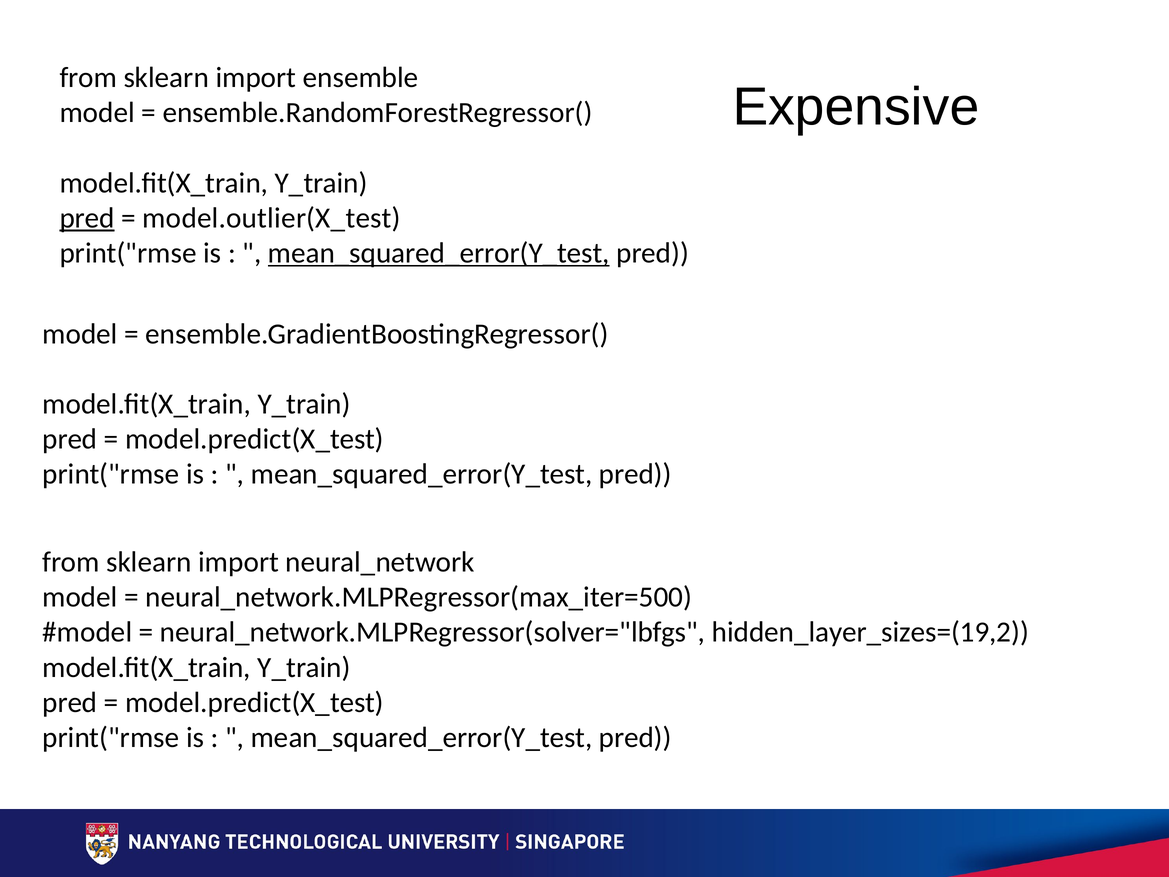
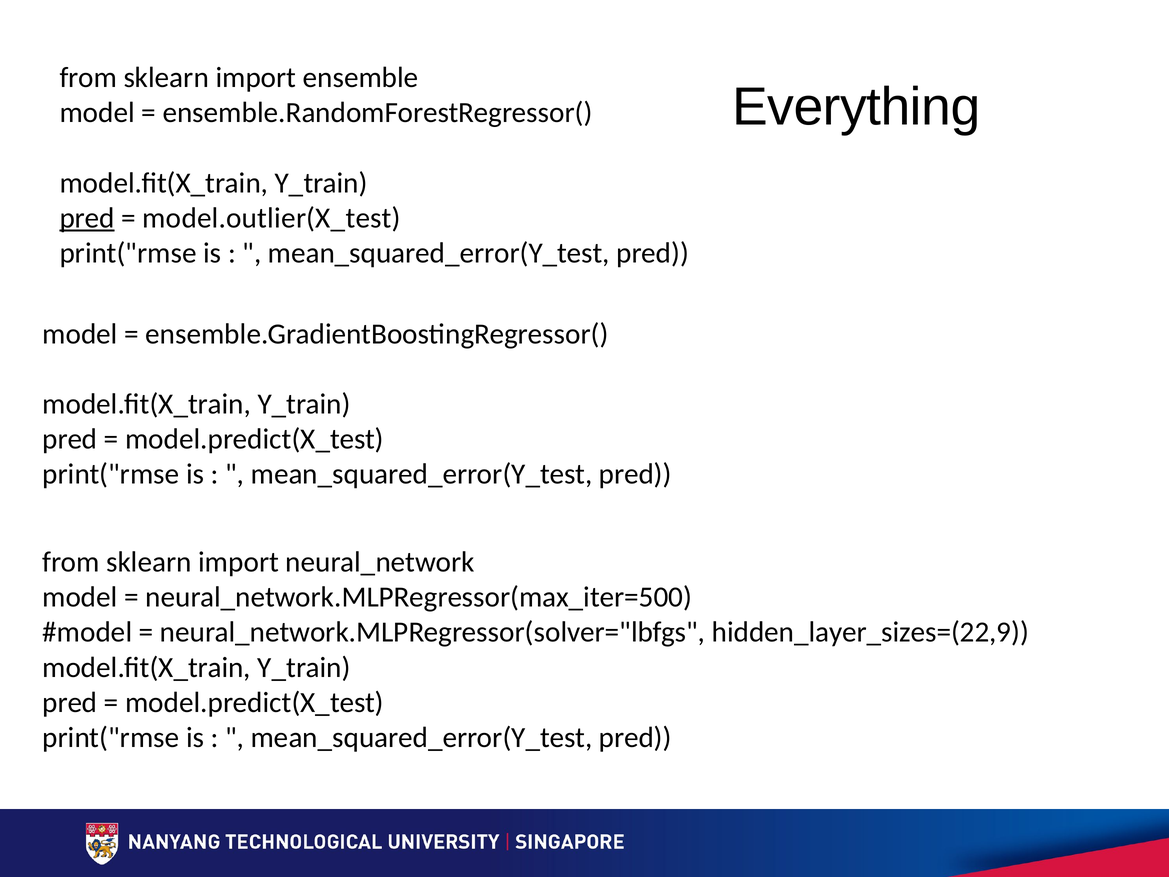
Expensive: Expensive -> Everything (856, 107)
mean_squared_error(Y_test underline: present -> none (439, 253)
hidden_layer_sizes=(19,2: hidden_layer_sizes=(19,2 -> hidden_layer_sizes=(22,9 (870, 632)
